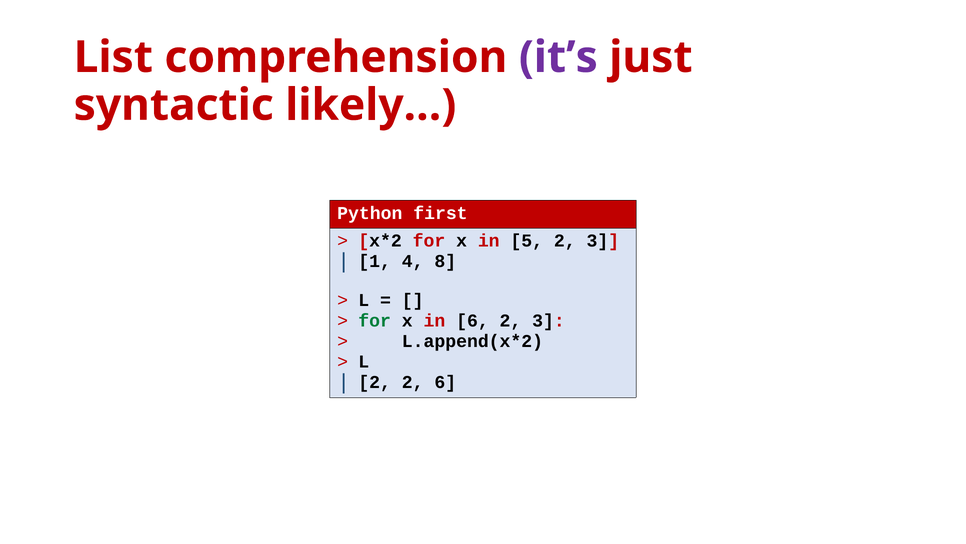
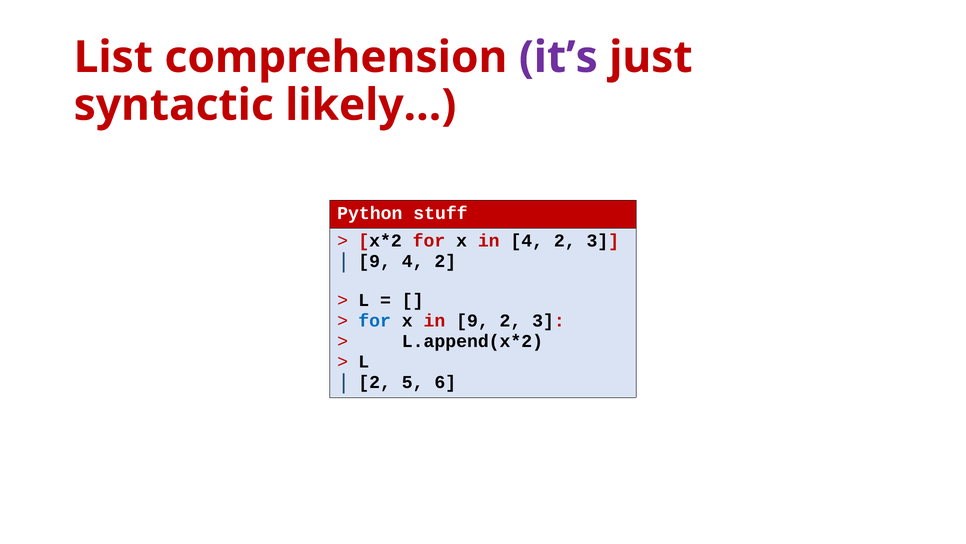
first: first -> stuff (440, 213)
in 5: 5 -> 4 (527, 241)
1: 1 -> 9 (375, 261)
8: 8 -> 2 (445, 261)
for colour: green -> blue (375, 320)
in 6: 6 -> 9 (472, 320)
2 2: 2 -> 5 (413, 382)
